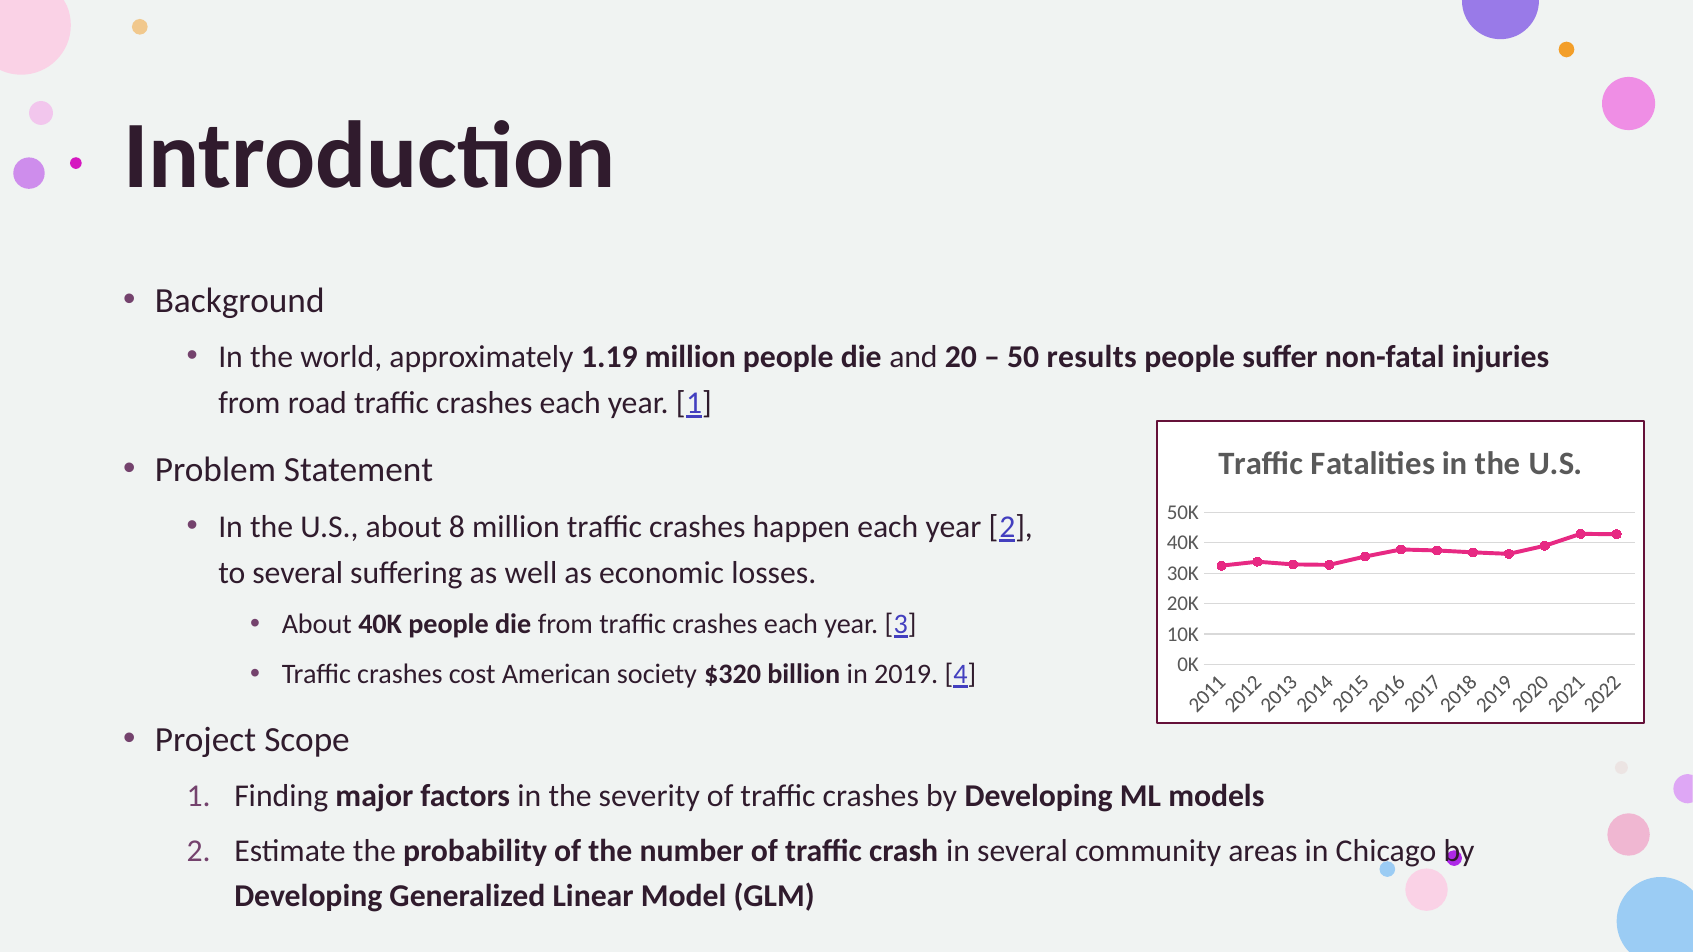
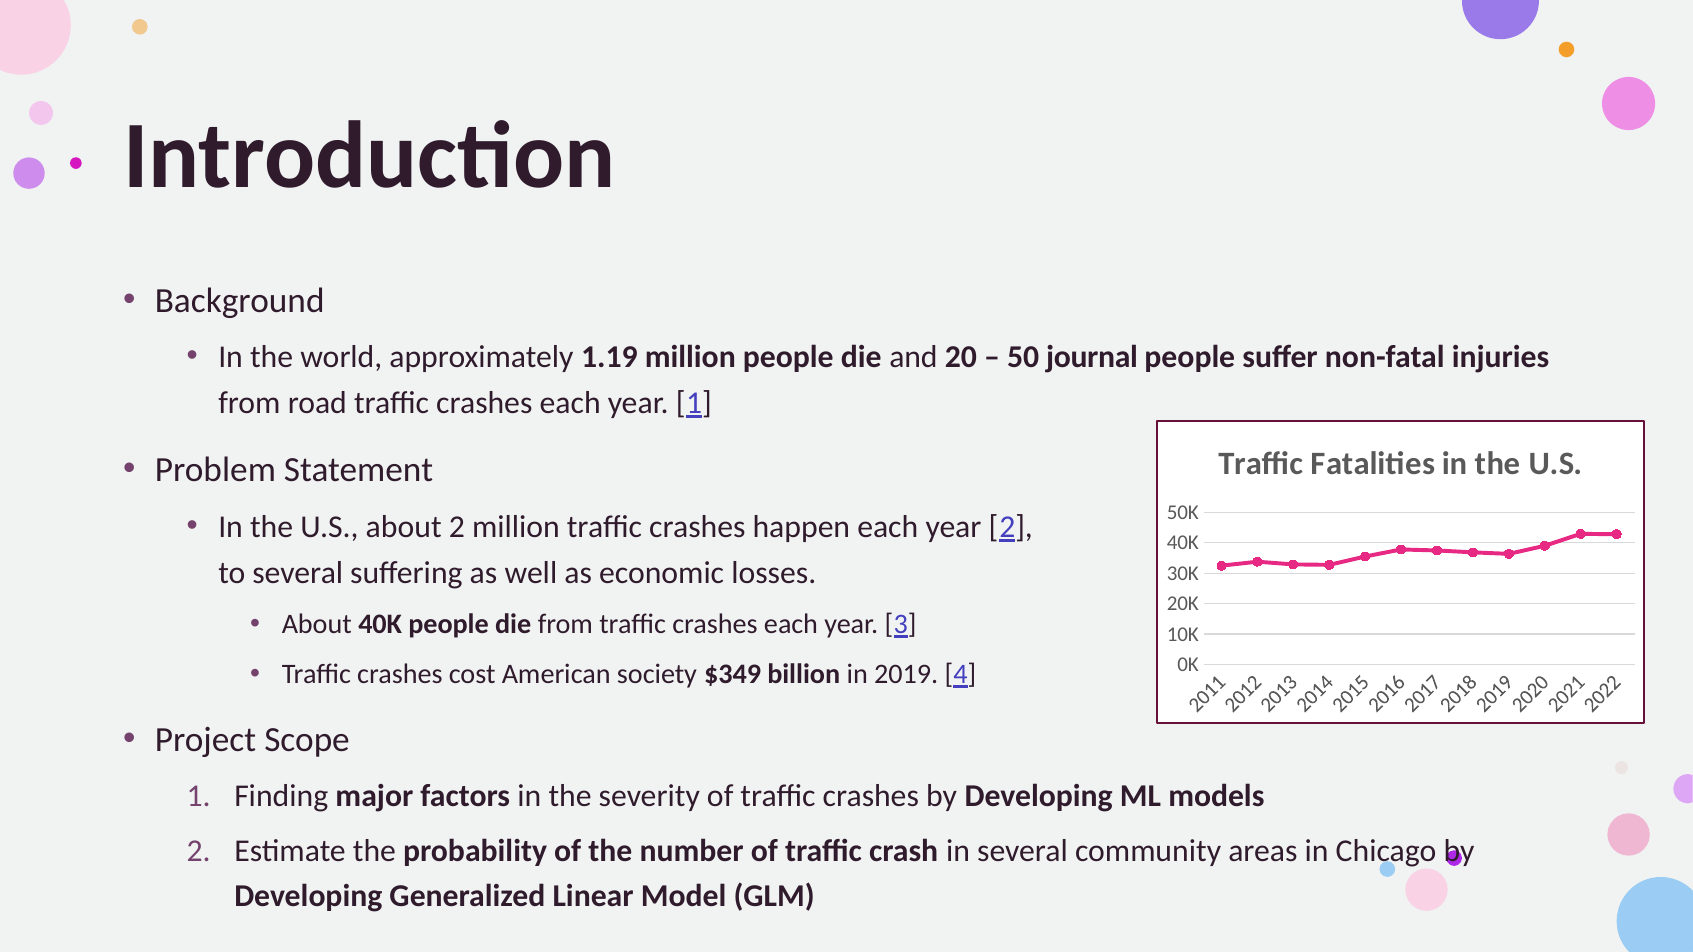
results: results -> journal (1092, 357)
about 8: 8 -> 2 (457, 527)
$320: $320 -> $349 (733, 675)
